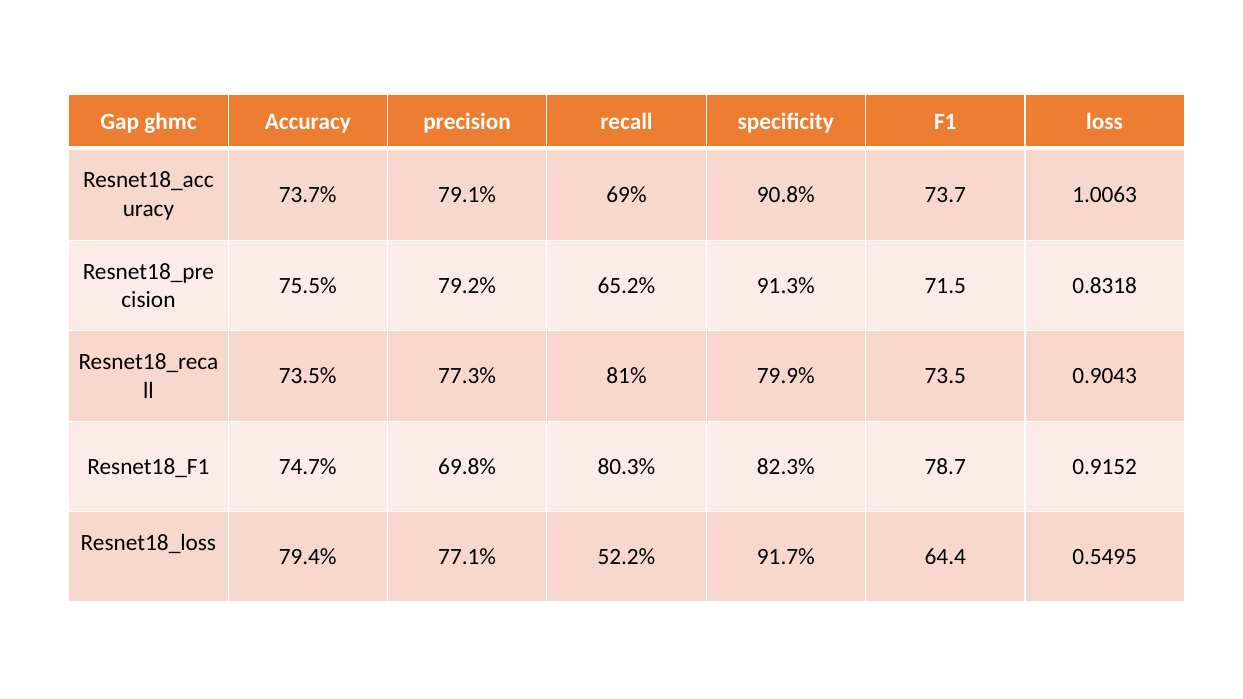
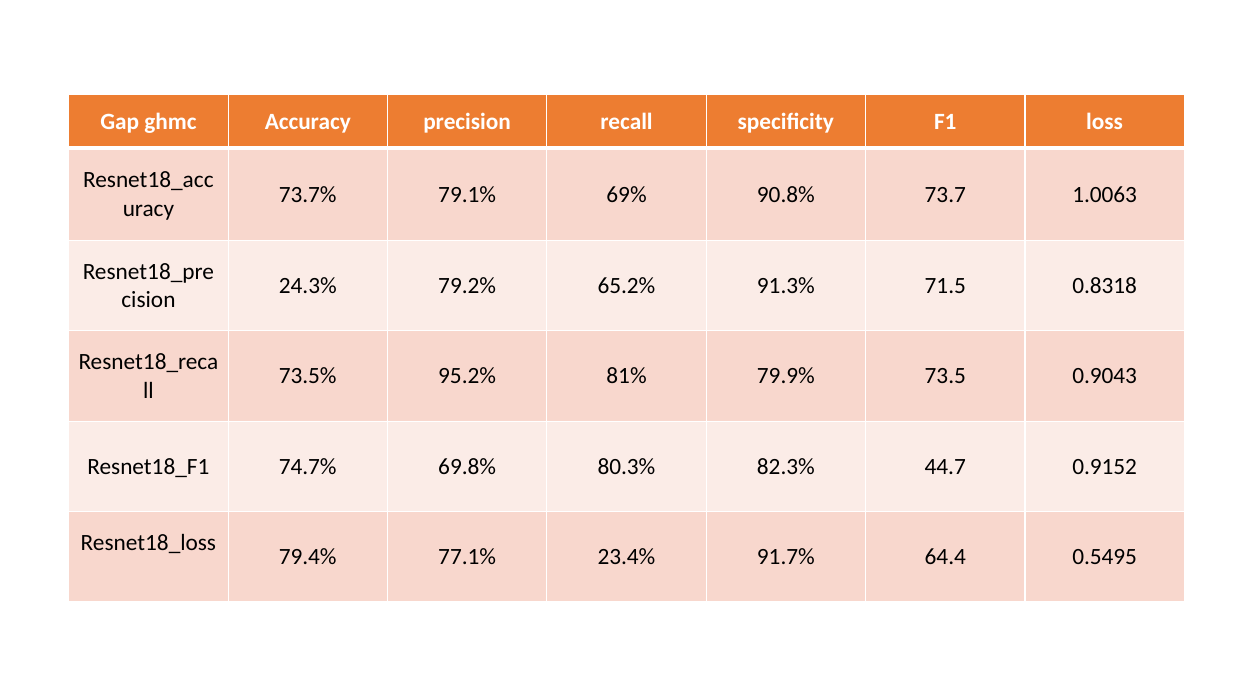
75.5%: 75.5% -> 24.3% (308, 286)
77.3%: 77.3% -> 95.2% (467, 376)
78.7: 78.7 -> 44.7 (945, 467)
52.2%: 52.2% -> 23.4% (626, 557)
